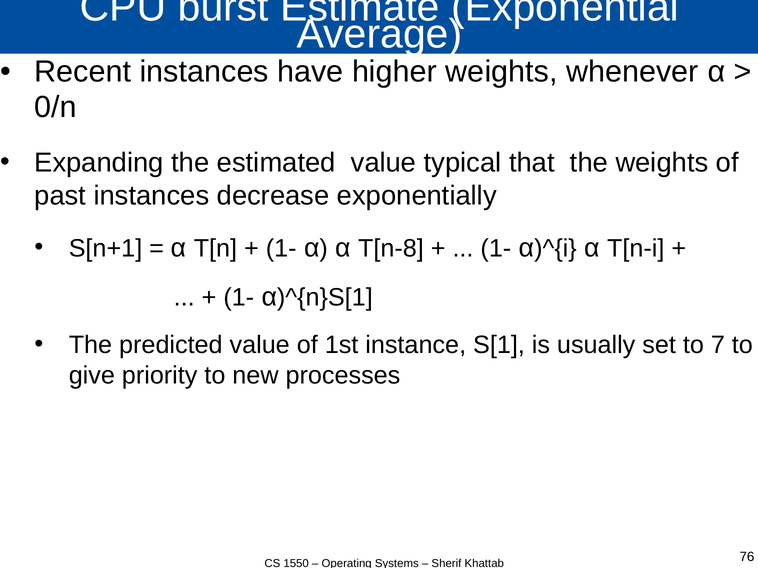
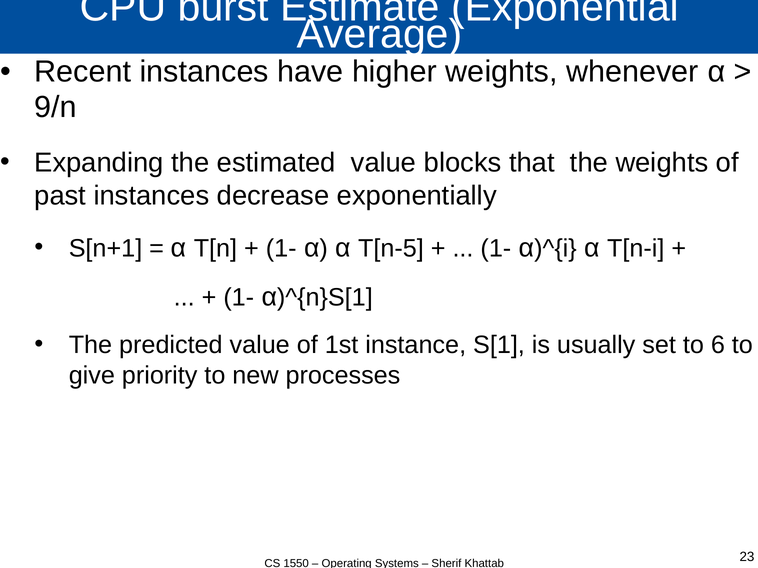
0/n: 0/n -> 9/n (56, 107)
typical: typical -> blocks (463, 163)
T[n-8: T[n-8 -> T[n-5 (391, 248)
7: 7 -> 6 (718, 345)
76: 76 -> 23 (747, 557)
